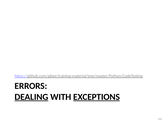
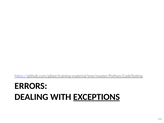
DEALING underline: present -> none (31, 97)
